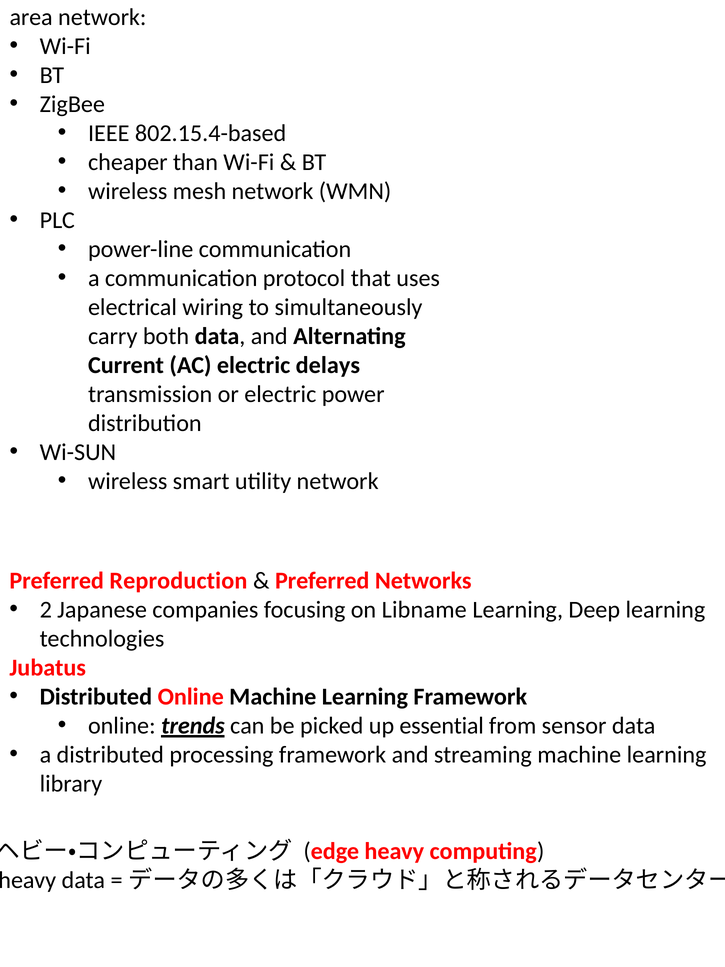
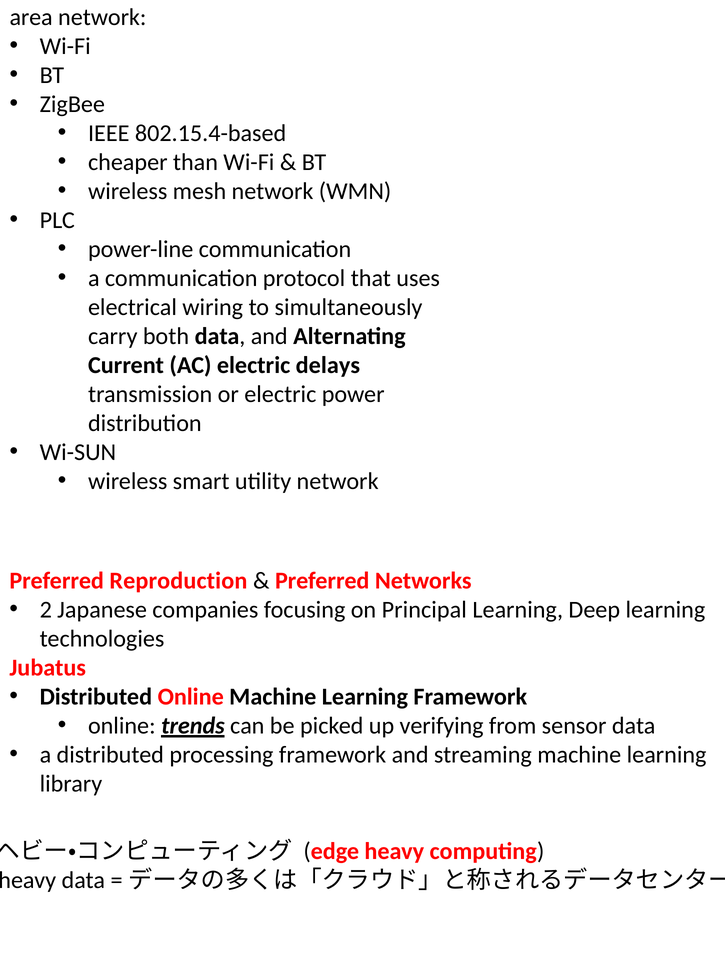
Libname: Libname -> Principal (424, 609)
essential: essential -> verifying (442, 725)
